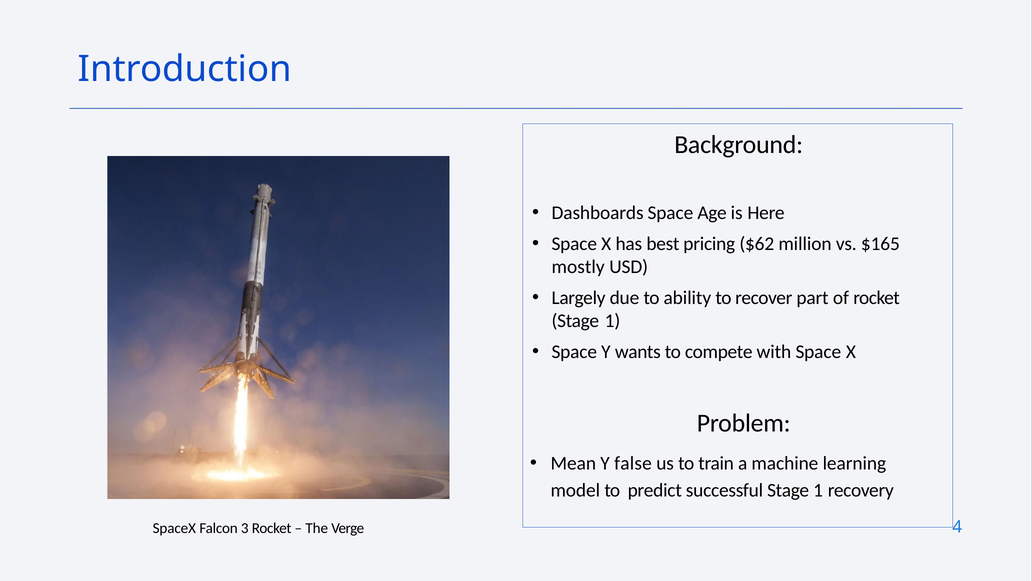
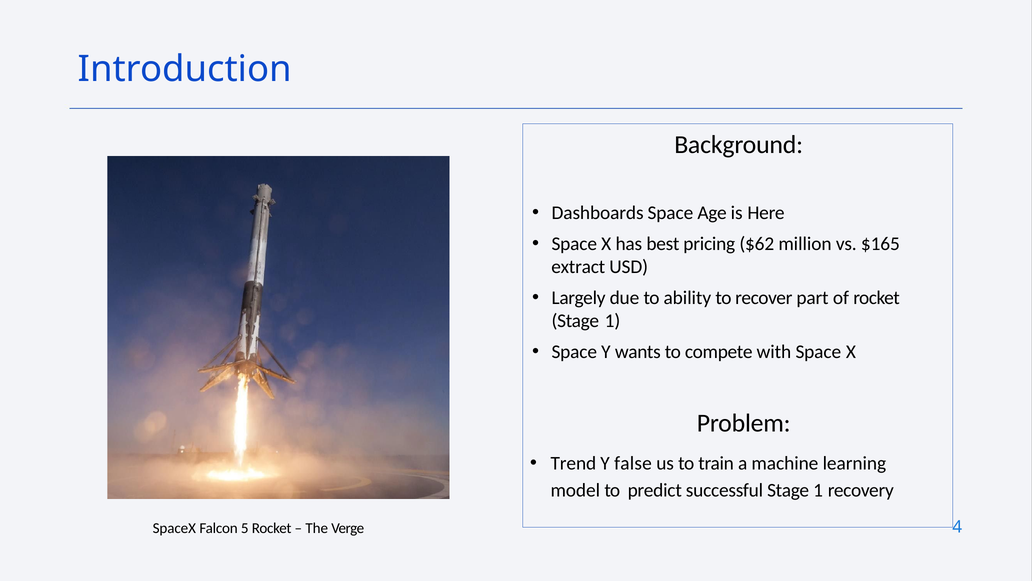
mostly: mostly -> extract (578, 267)
Mean: Mean -> Trend (573, 463)
3: 3 -> 5 (245, 528)
